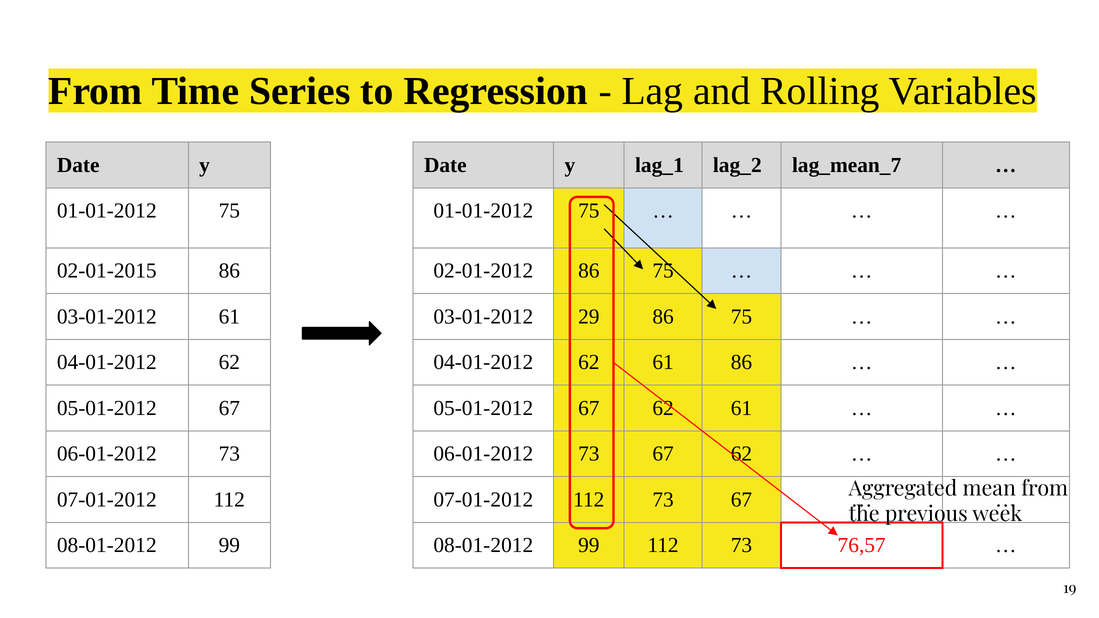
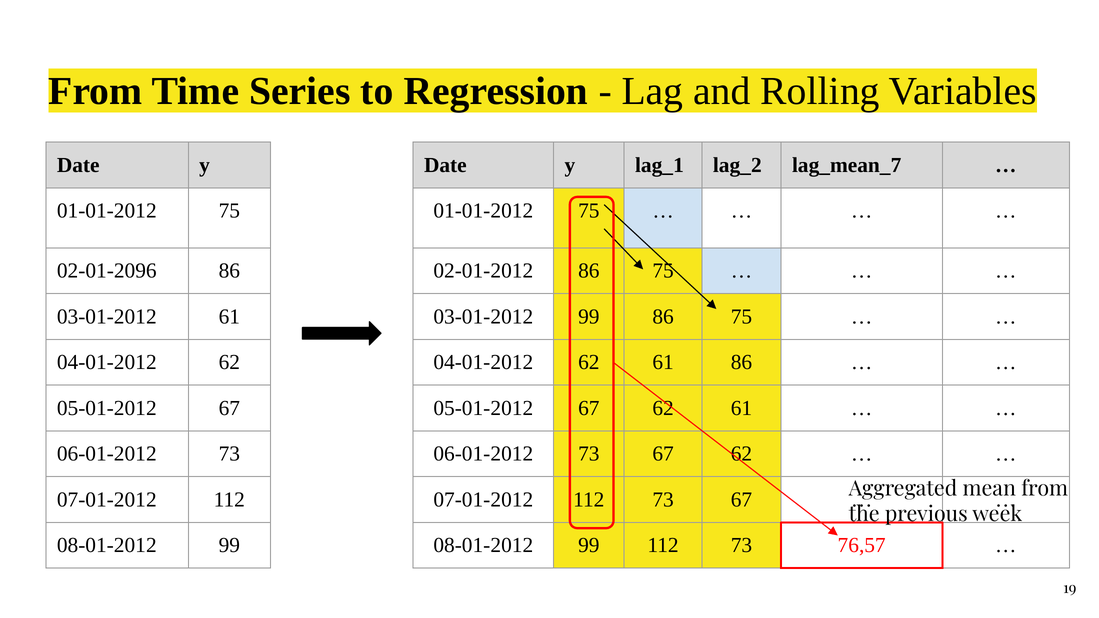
02-01-2015: 02-01-2015 -> 02-01-2096 (107, 271)
03-01-2012 29: 29 -> 99 (589, 317)
